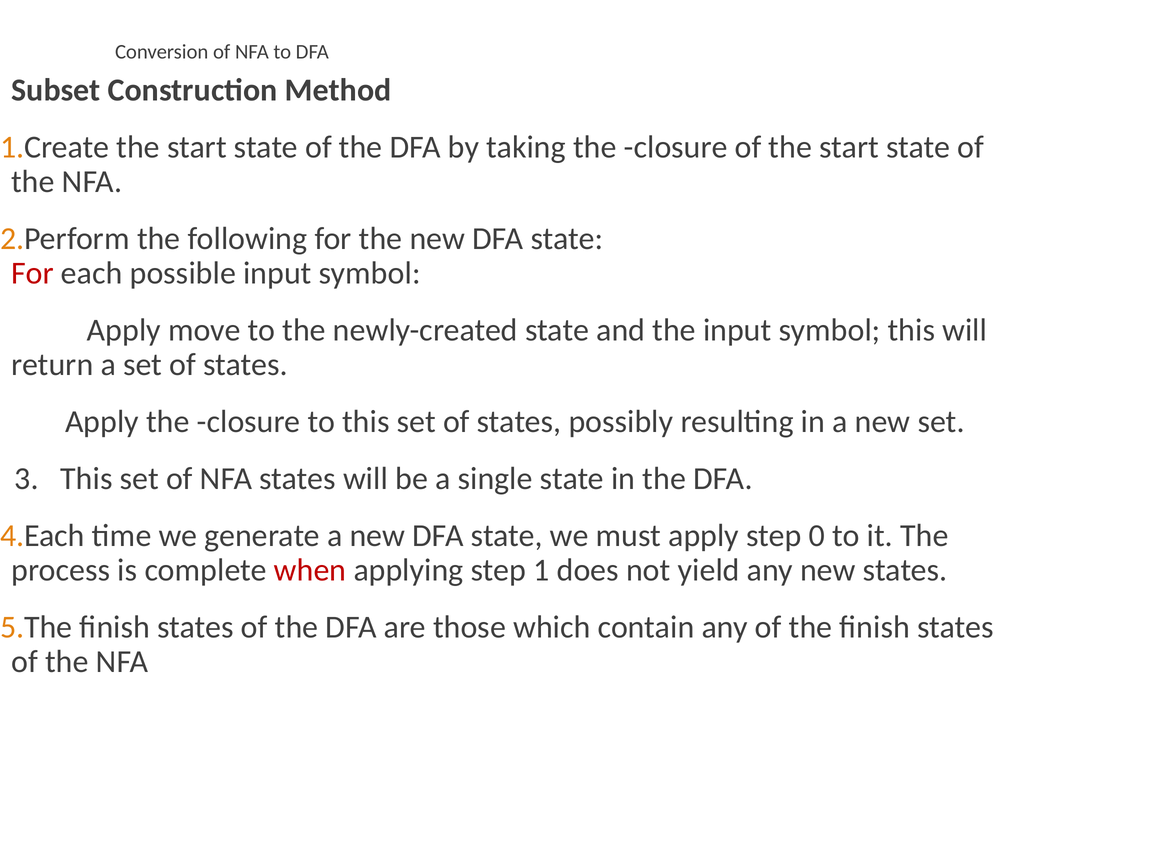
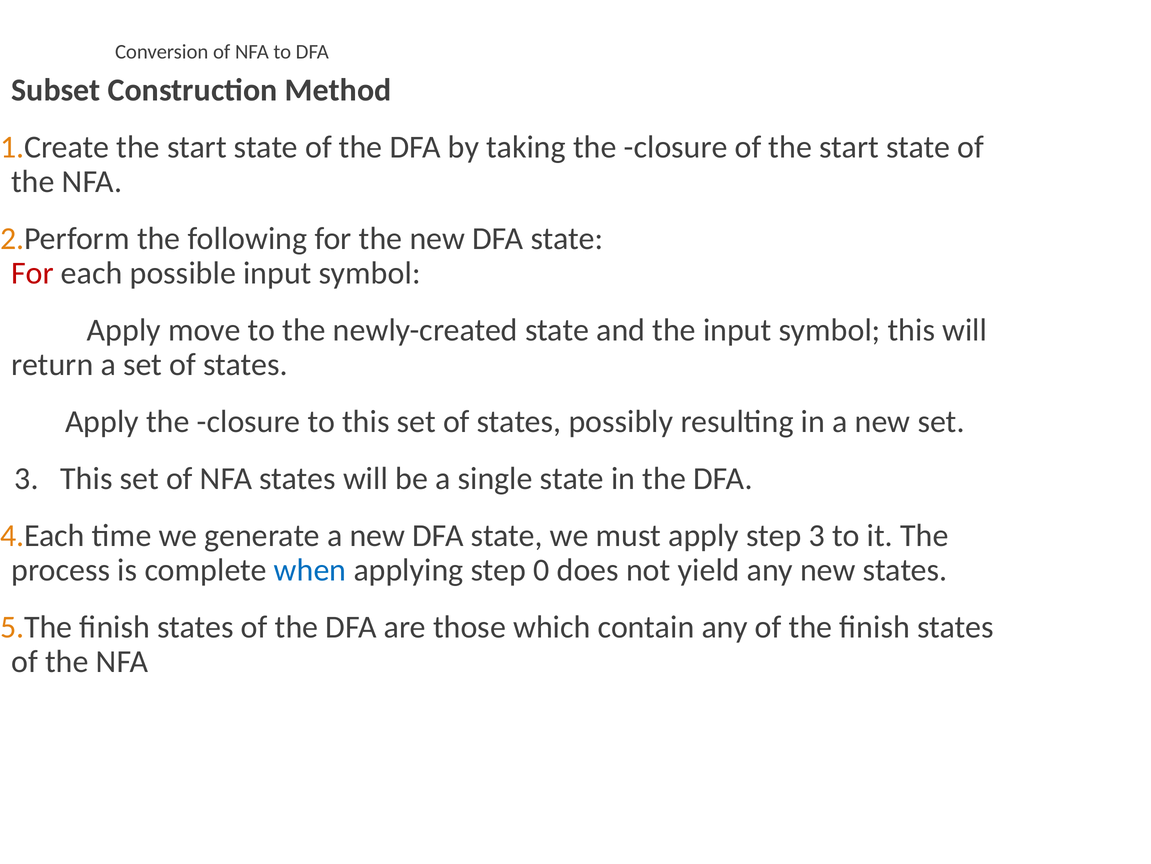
step 0: 0 -> 3 (817, 535)
when colour: red -> blue (310, 570)
1: 1 -> 0 (541, 570)
